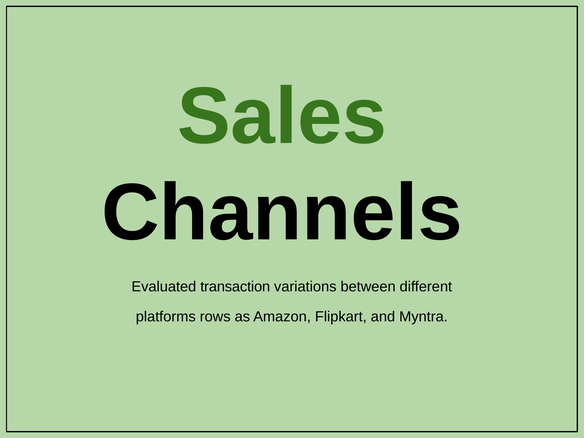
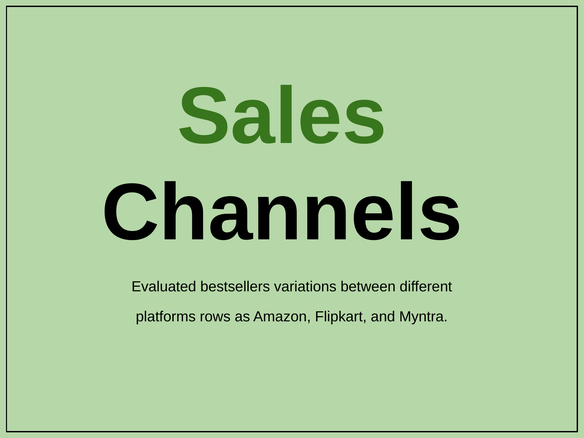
transaction: transaction -> bestsellers (235, 287)
